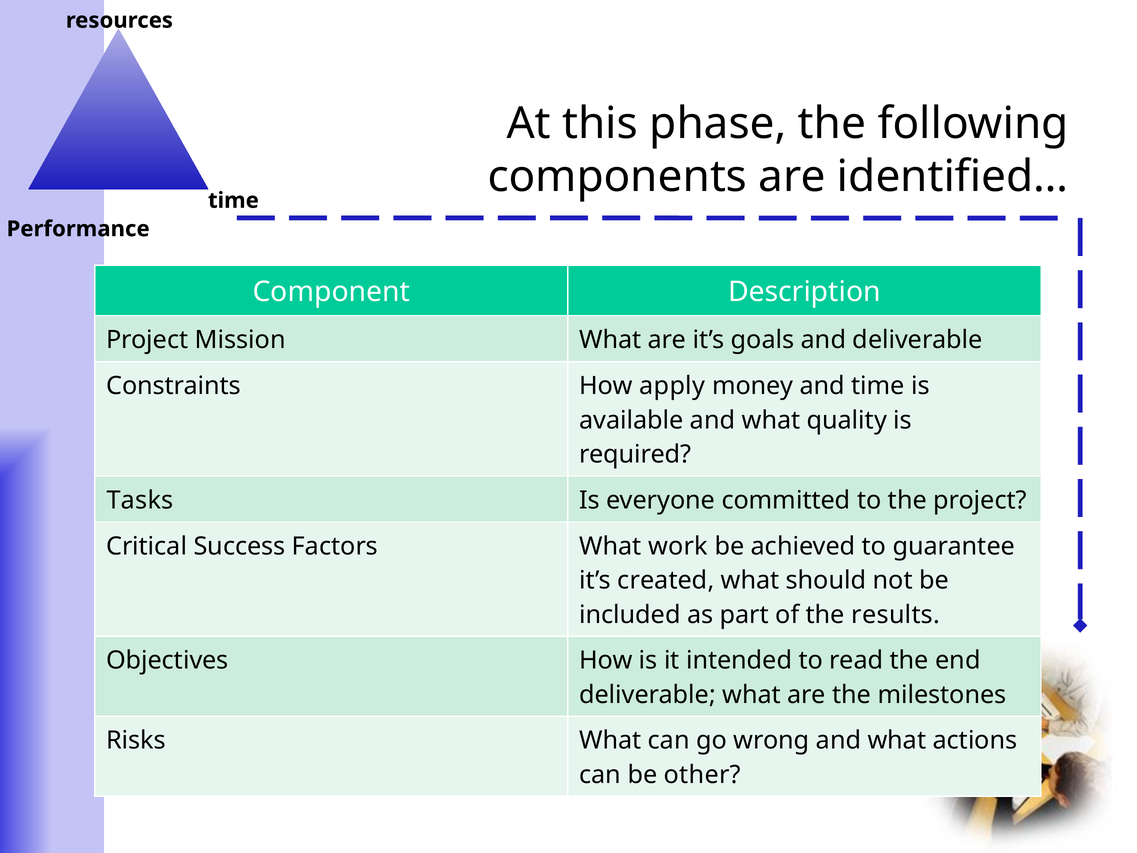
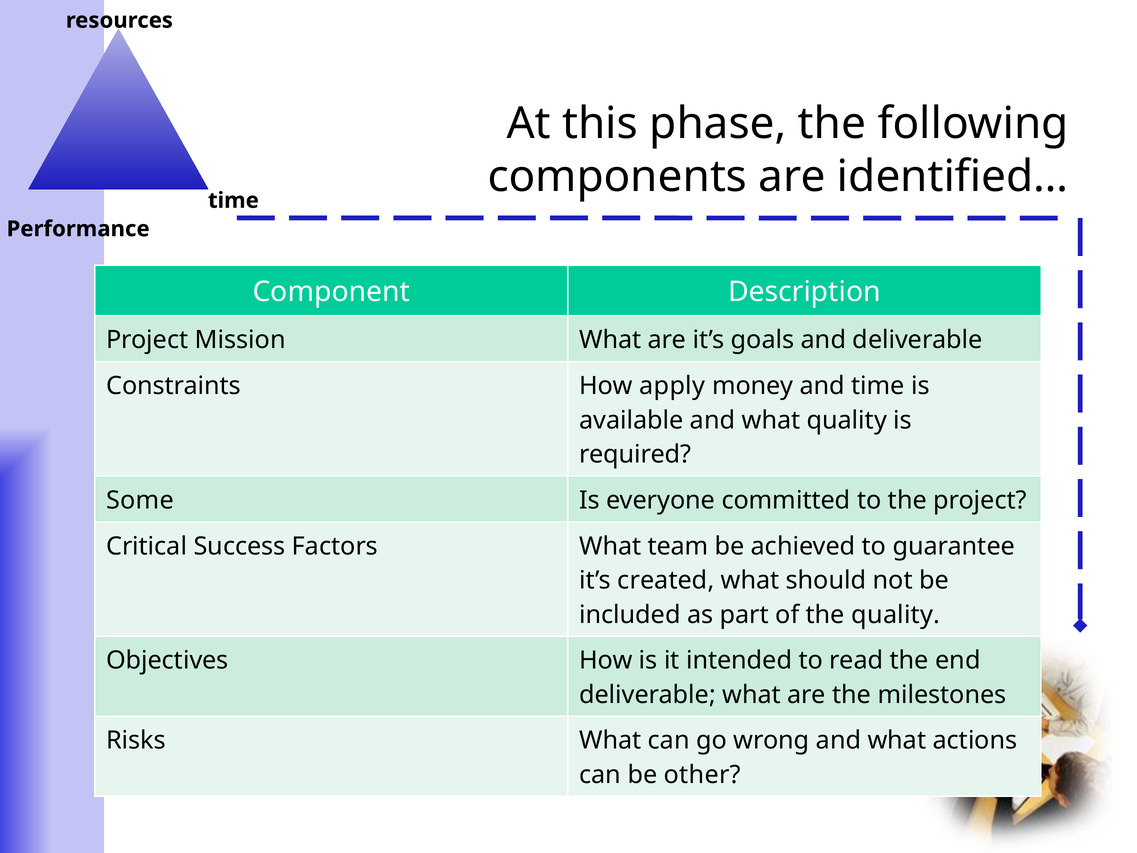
Tasks: Tasks -> Some (140, 500)
work: work -> team (678, 546)
the results: results -> quality (896, 615)
